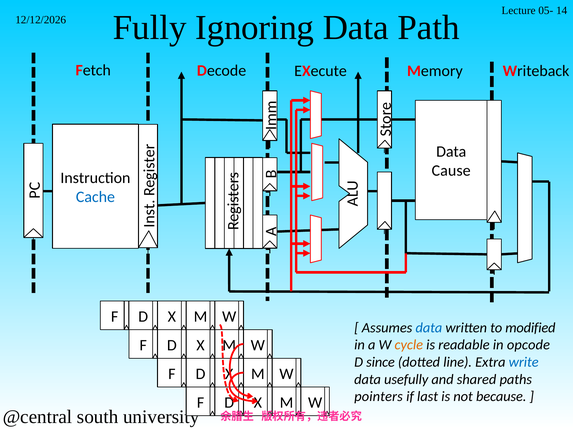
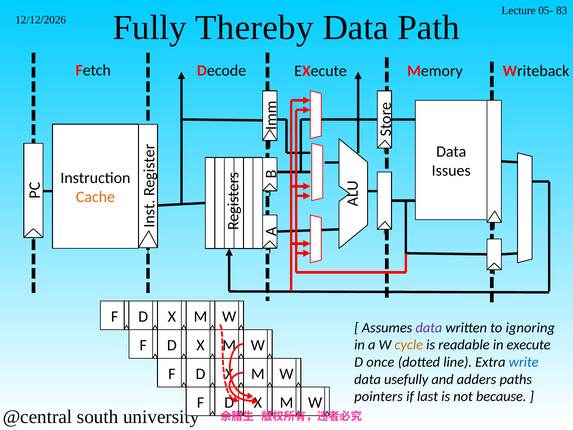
14: 14 -> 83 (562, 10)
Ignoring: Ignoring -> Thereby (254, 28)
Cause: Cause -> Issues (451, 171)
Cache colour: blue -> orange (95, 197)
data colour: blue -> purple (429, 328)
modified: modified -> ignoring (530, 328)
in opcode: opcode -> execute (529, 345)
since: since -> once (380, 362)
shared: shared -> adders (477, 379)
